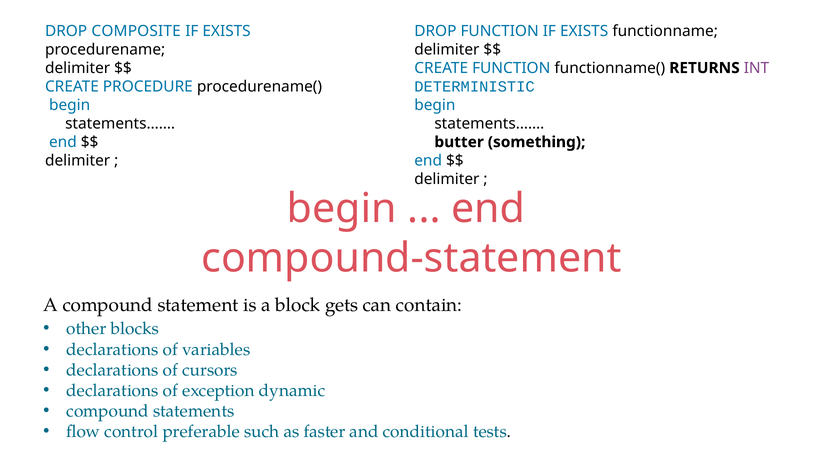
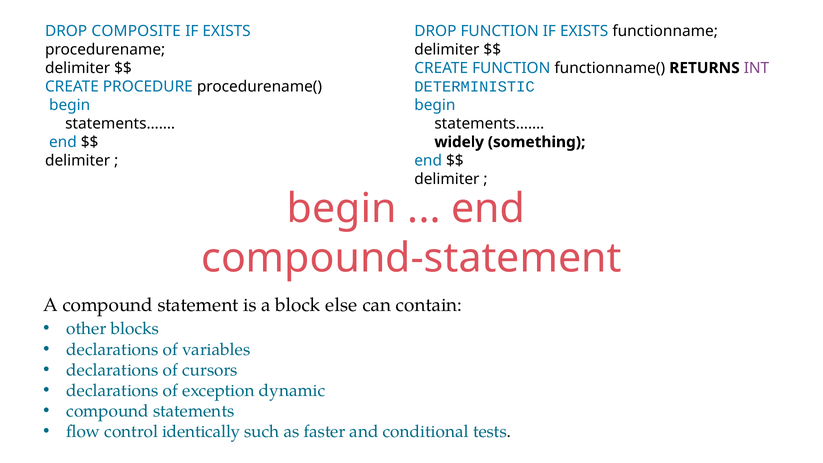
butter: butter -> widely (459, 142)
gets: gets -> else (341, 305)
preferable: preferable -> identically (201, 432)
